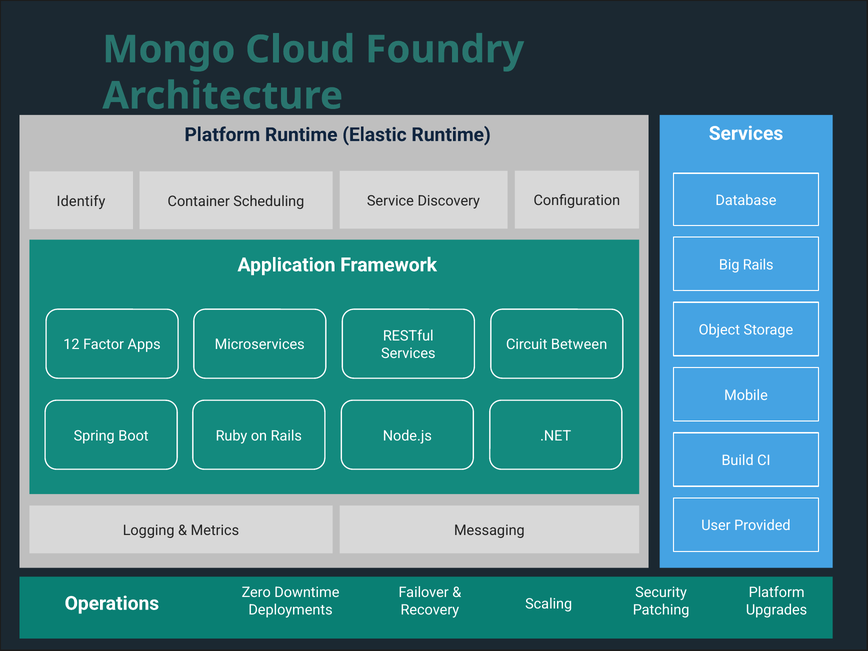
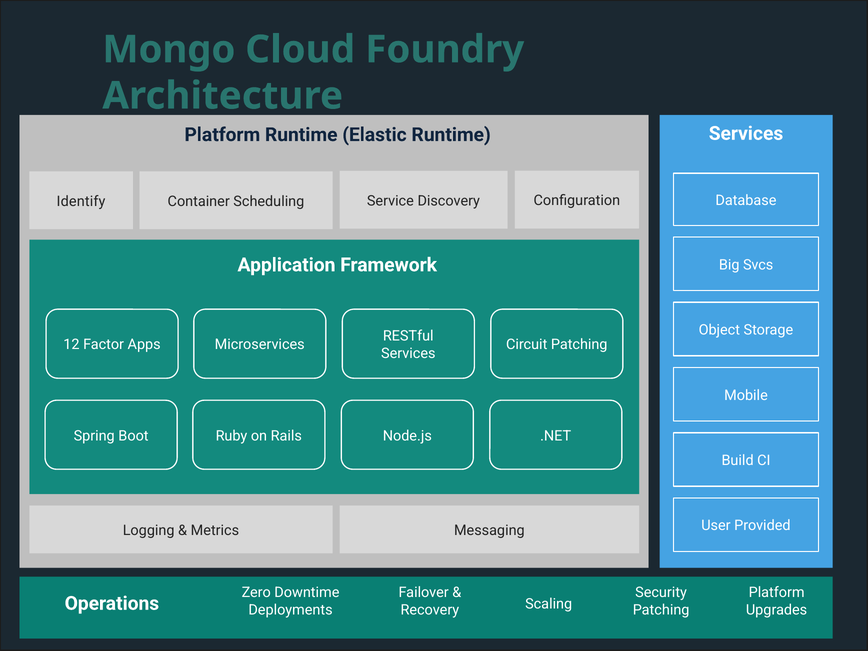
Big Rails: Rails -> Svcs (758, 265)
Circuit Between: Between -> Patching (579, 345)
